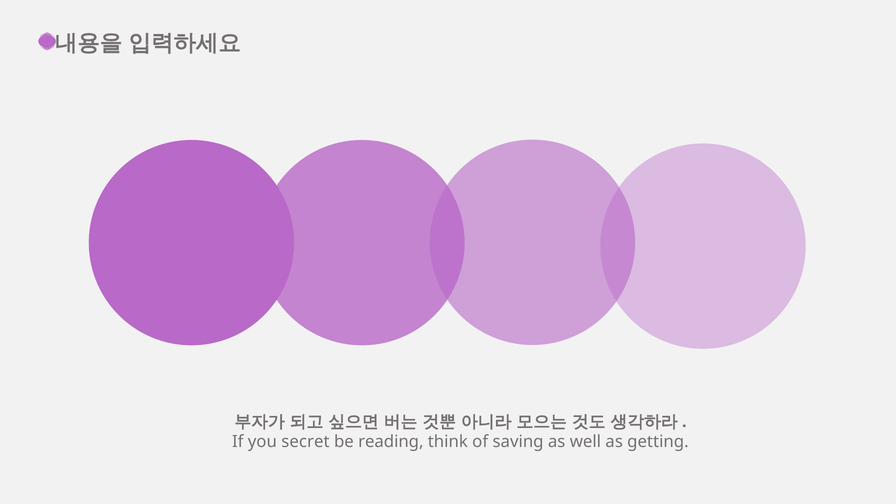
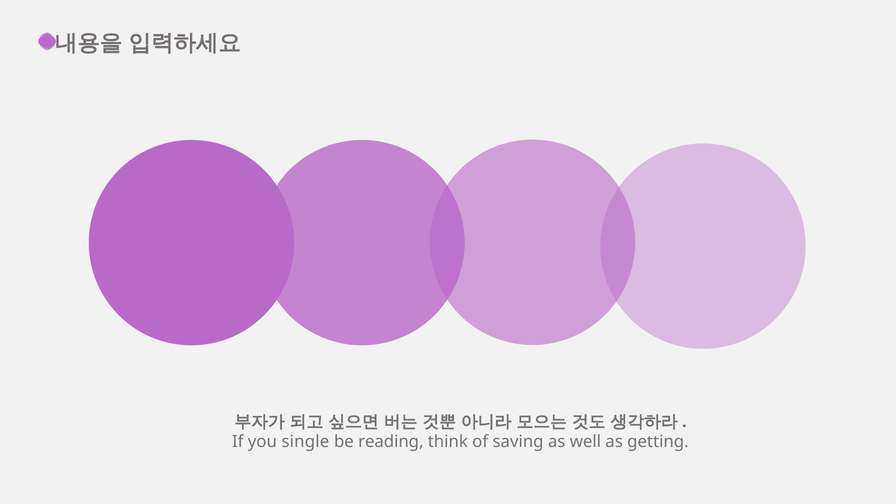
secret: secret -> single (305, 442)
